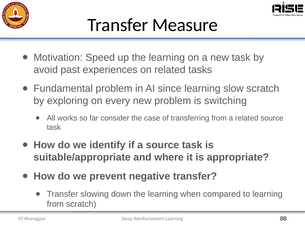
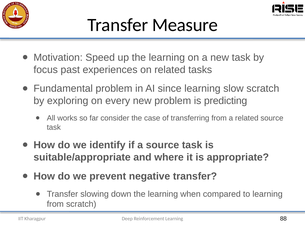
avoid: avoid -> focus (46, 70)
switching: switching -> predicting (226, 101)
